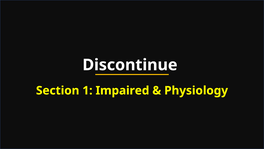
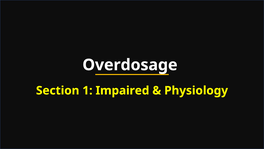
Discontinue: Discontinue -> Overdosage (130, 65)
